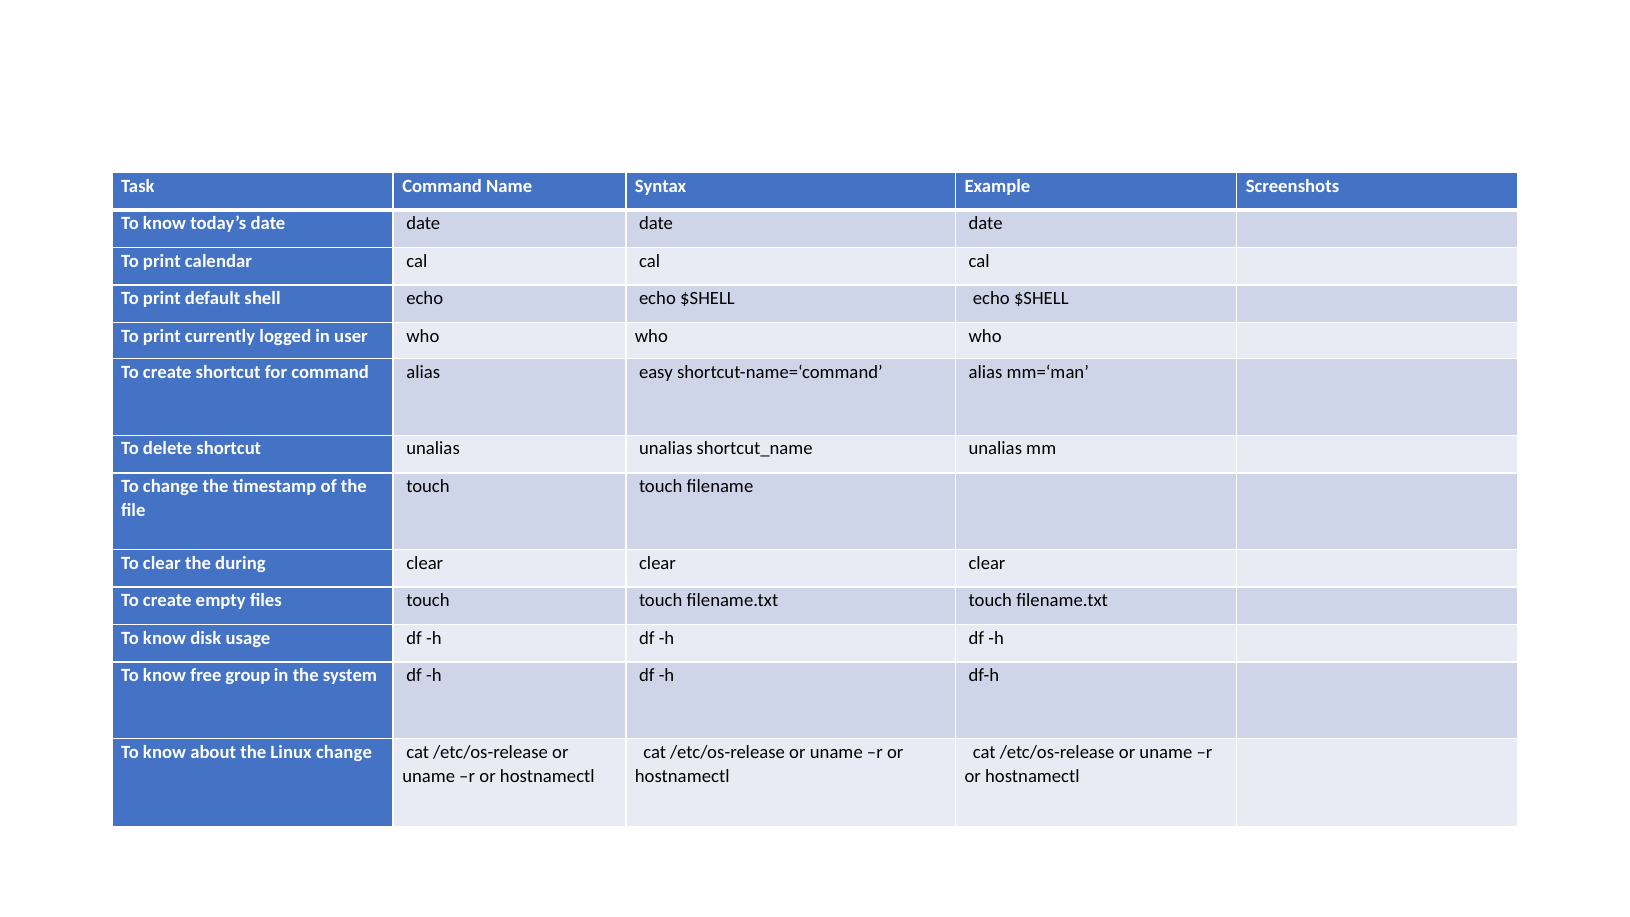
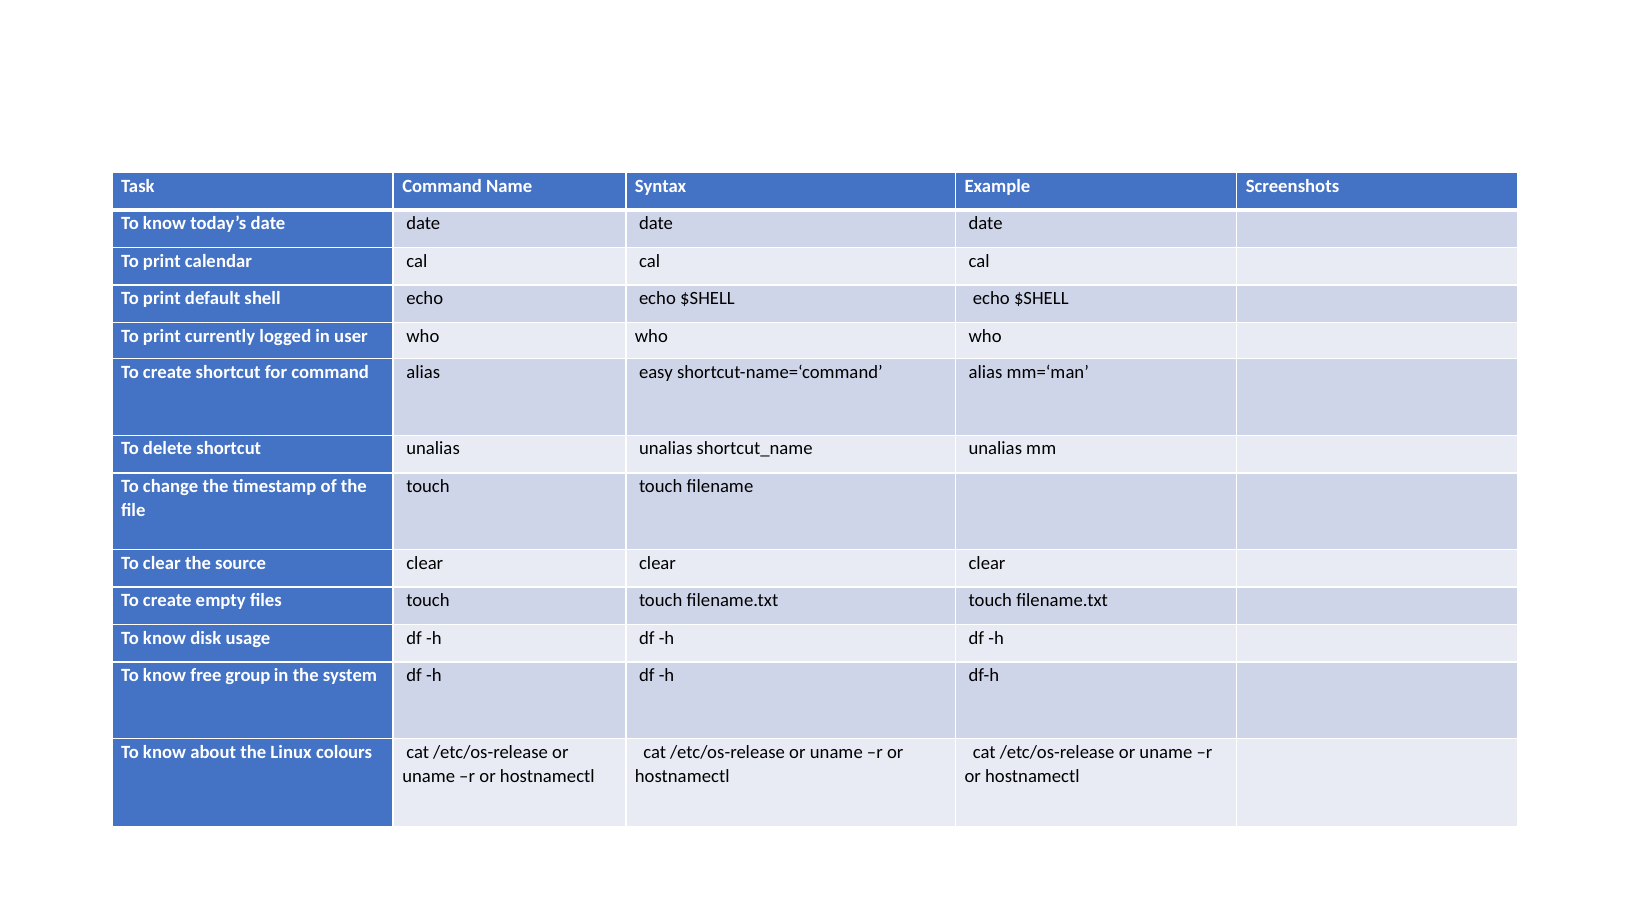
during: during -> source (241, 563)
Linux change: change -> colours (344, 752)
